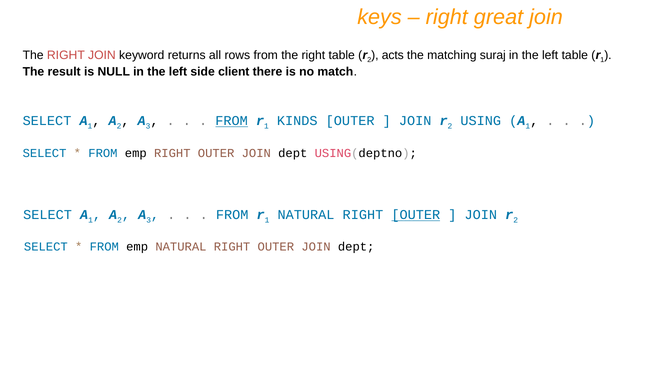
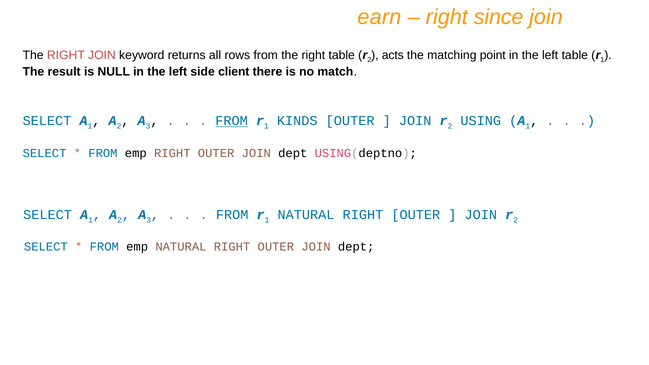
keys: keys -> earn (379, 17)
great: great -> since (499, 17)
suraj: suraj -> point (493, 55)
OUTER underline: present -> none (416, 215)
